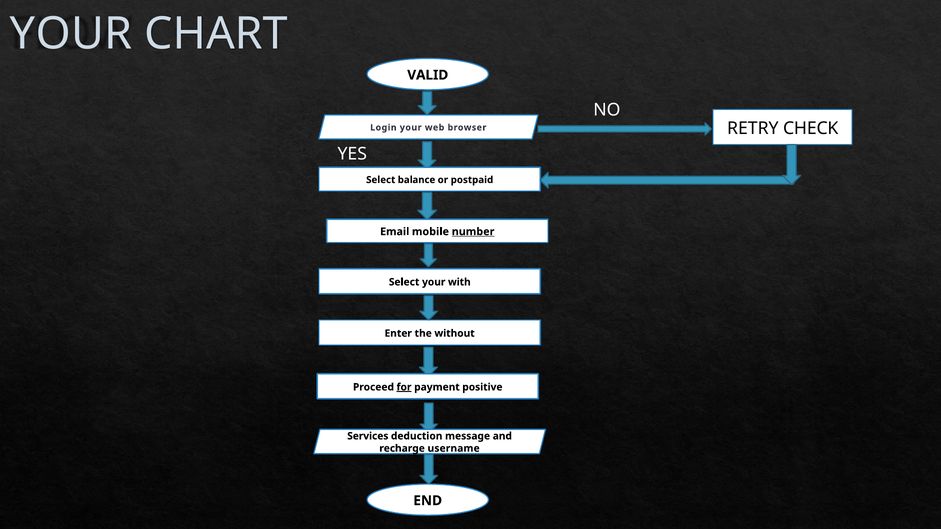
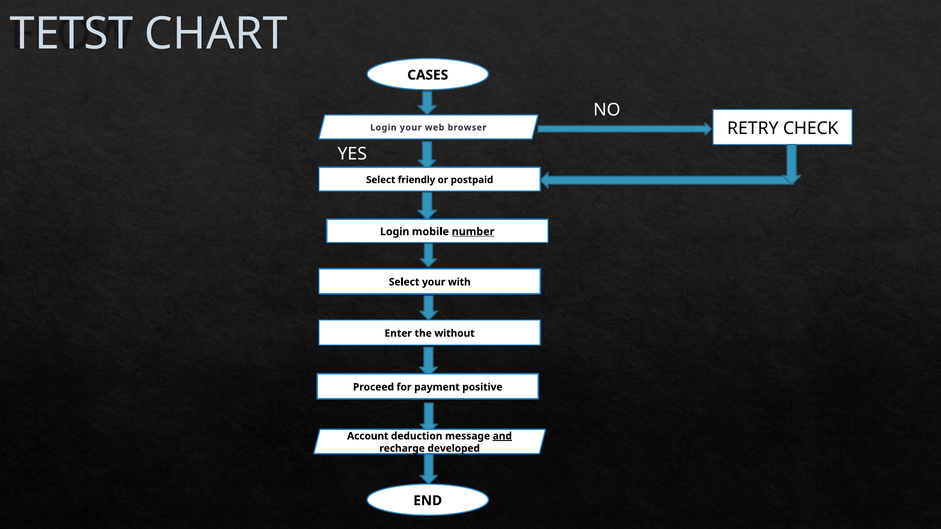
YOUR: YOUR -> TETST (72, 34)
VALID: VALID -> CASES (428, 75)
balance: balance -> friendly (416, 180)
Email: Email -> Login (395, 232)
for underline: present -> none (404, 387)
Services: Services -> Account (368, 436)
and underline: none -> present (502, 436)
username: username -> developed (454, 449)
